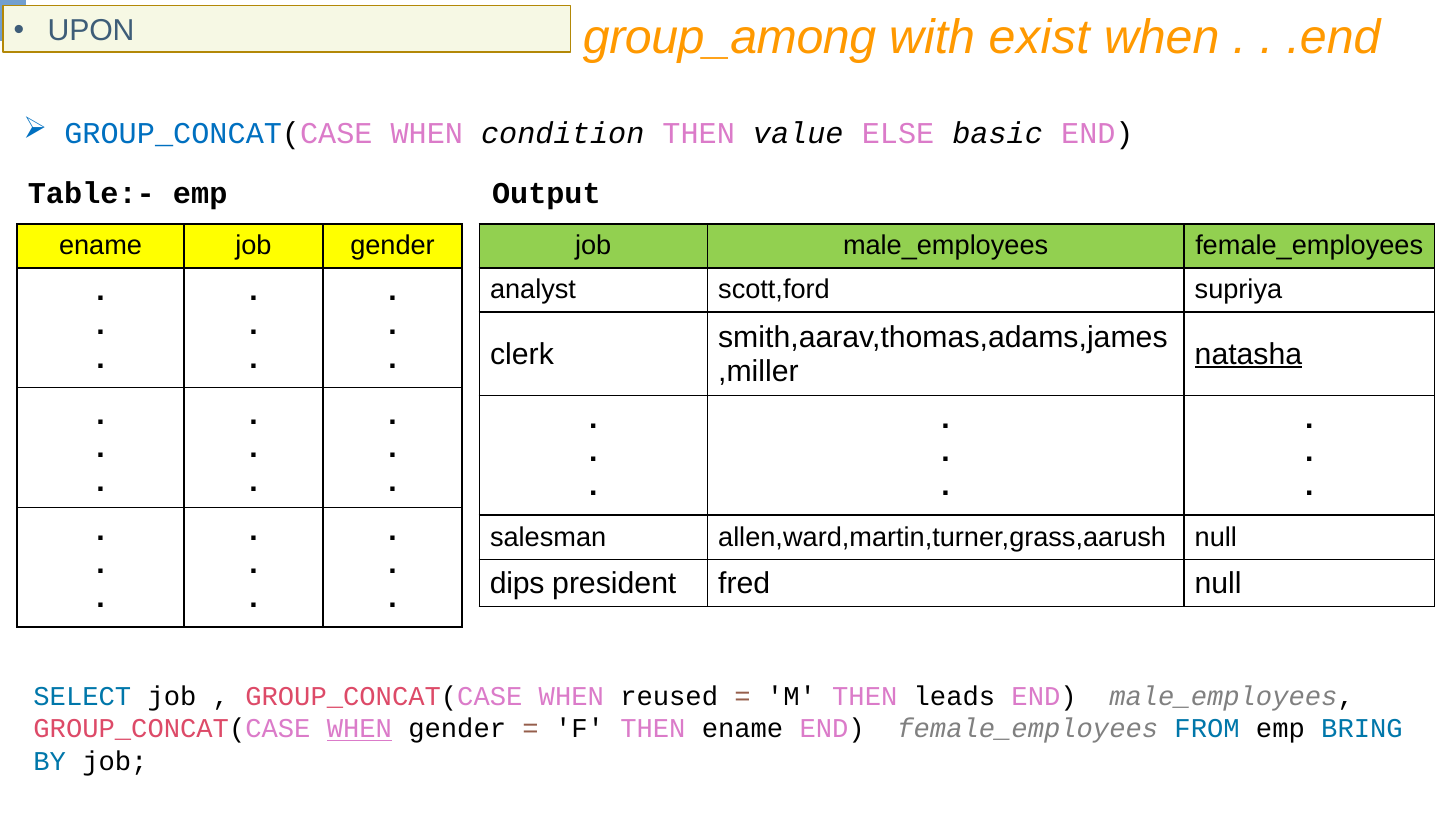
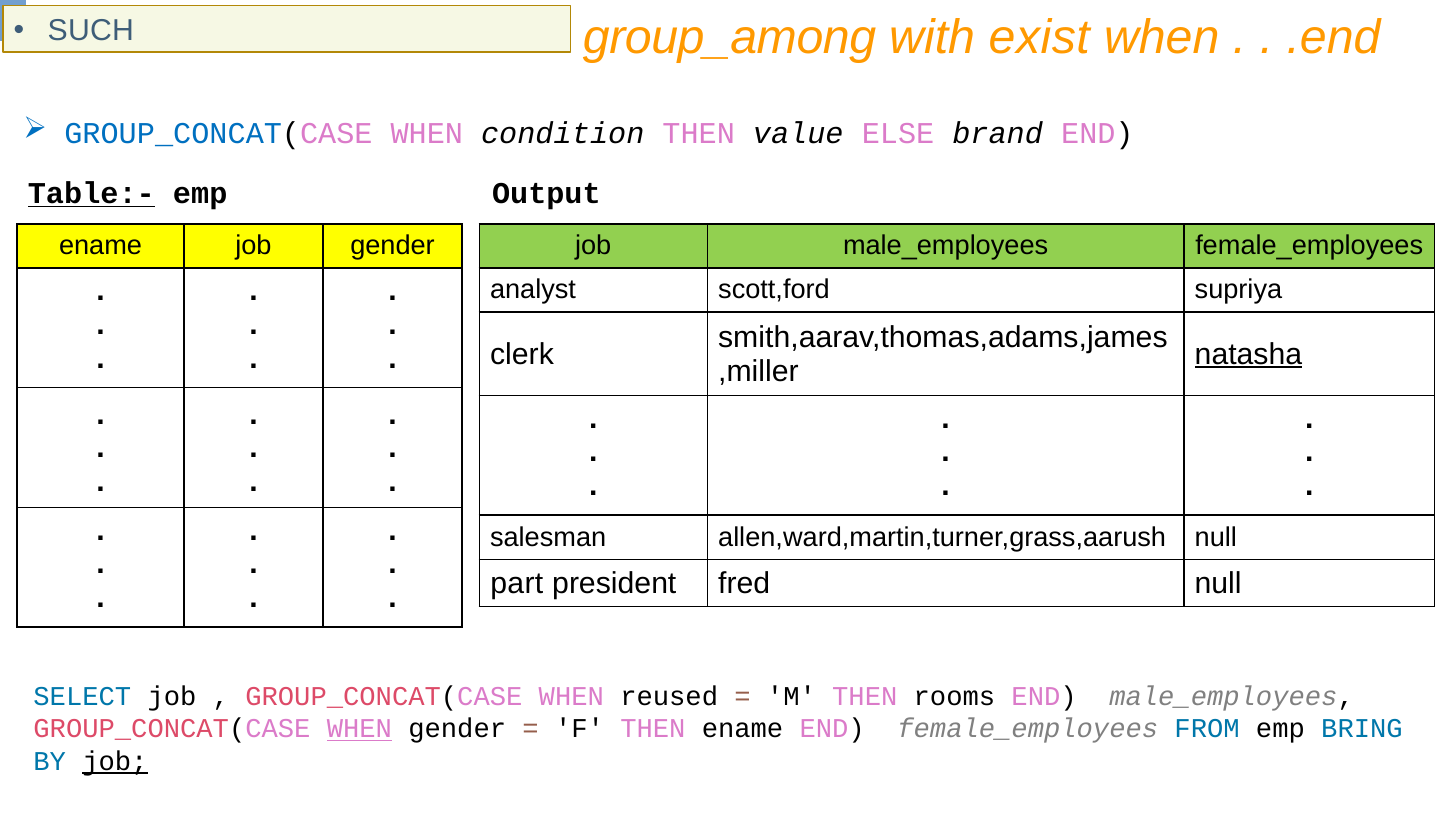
UPON: UPON -> SUCH (91, 31)
basic: basic -> brand (998, 134)
Table:- underline: none -> present (91, 193)
dips: dips -> part (517, 583)
leads: leads -> rooms (954, 696)
job underline: none -> present (115, 762)
